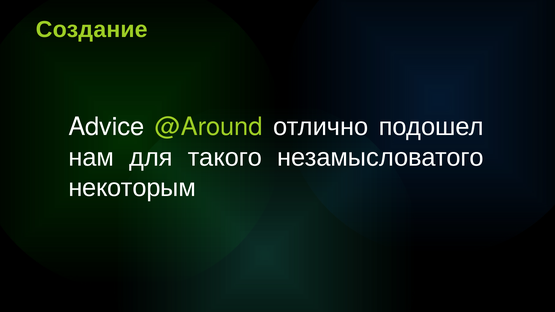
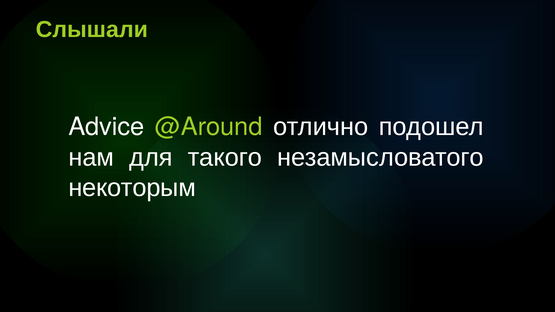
Создание: Создание -> Слышали (92, 30)
